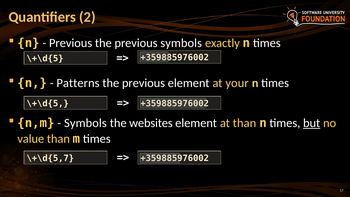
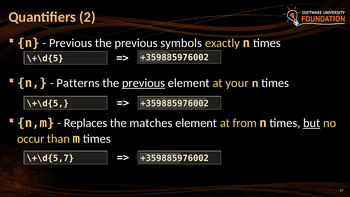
previous underline: none -> present (143, 83)
Symbols: Symbols -> Replaces (86, 123)
websites: websites -> matches (151, 123)
at than: than -> from (245, 123)
value: value -> occur (31, 139)
